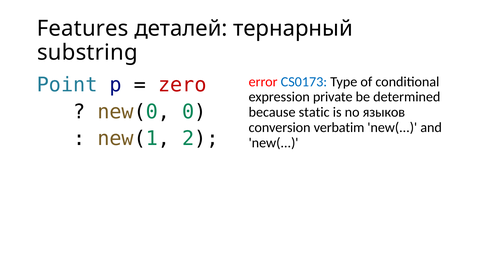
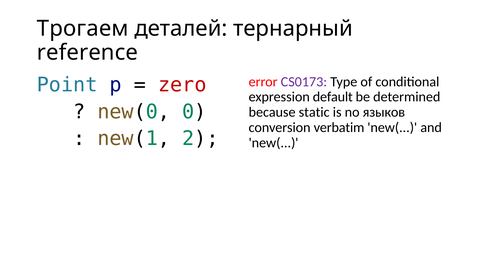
Features: Features -> Трогаем (83, 29)
substring: substring -> reference (87, 53)
CS0173 colour: blue -> purple (304, 82)
private: private -> default (333, 97)
